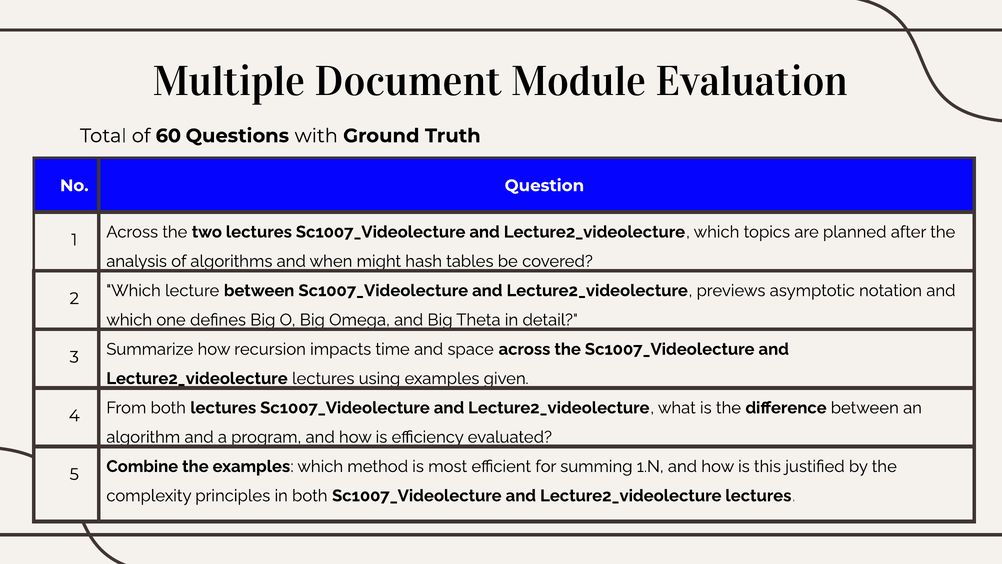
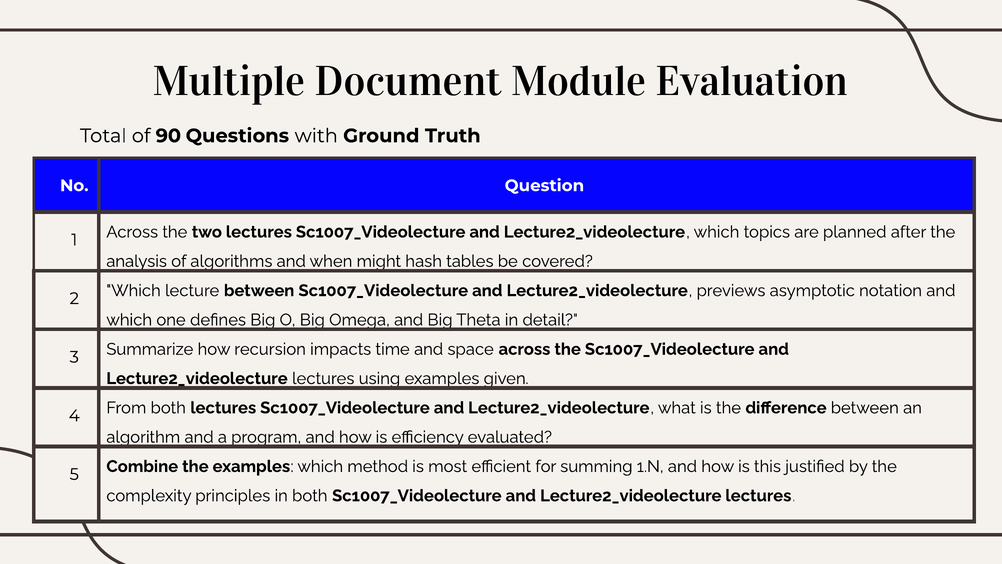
60: 60 -> 90 (168, 136)
